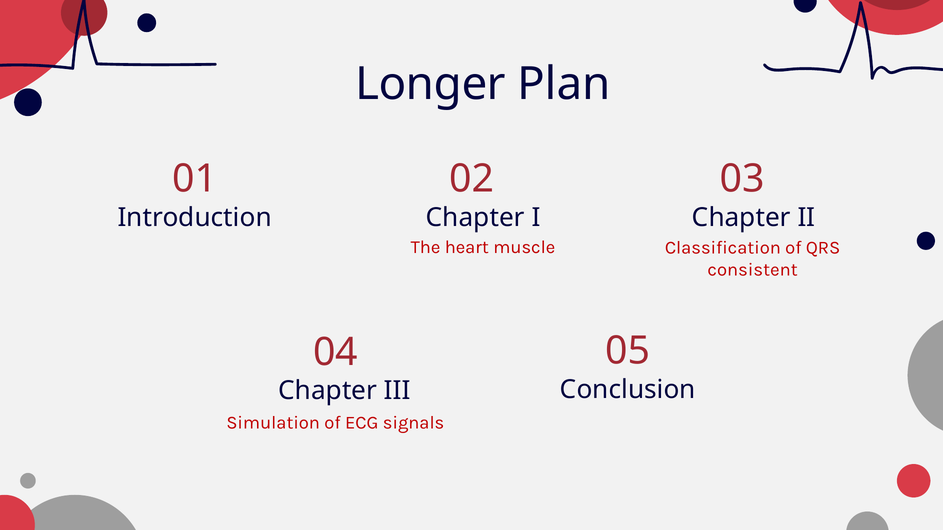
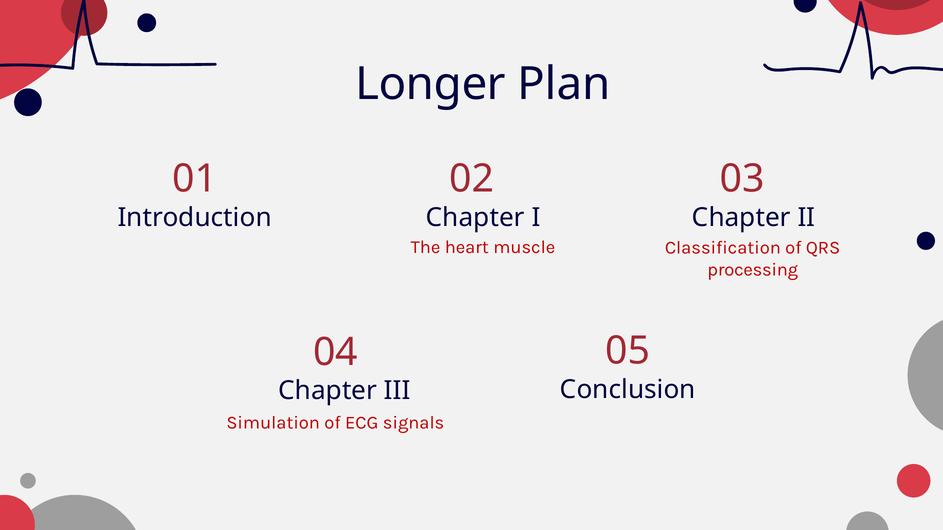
consistent: consistent -> processing (753, 270)
